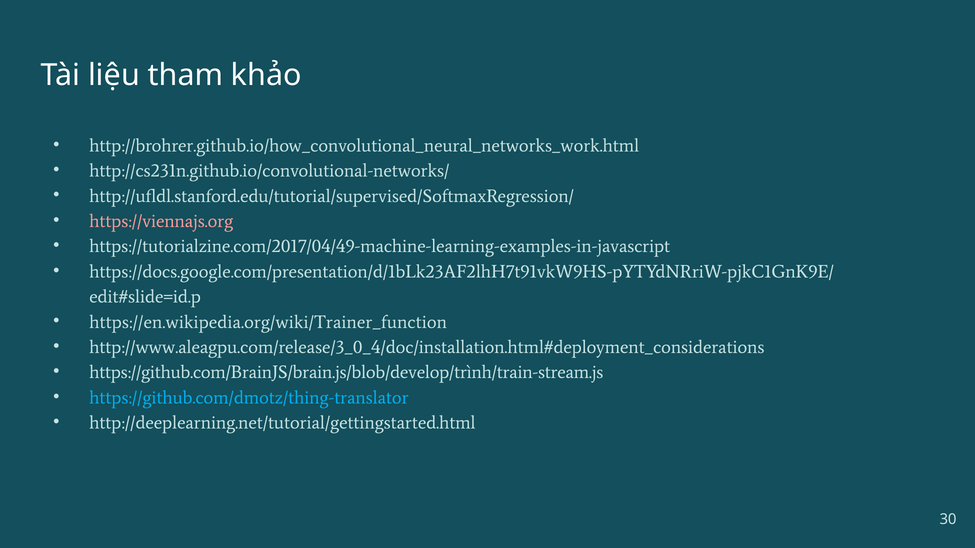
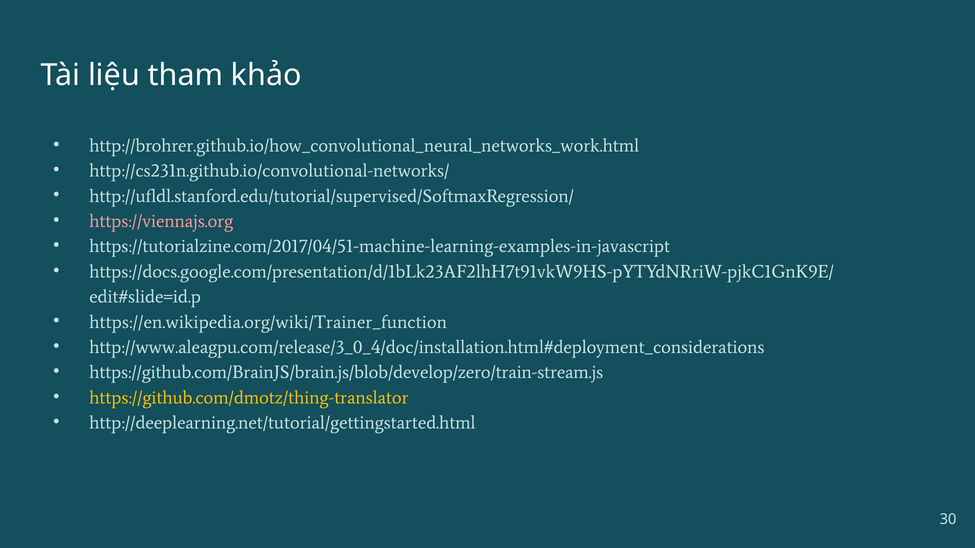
https://tutorialzine.com/2017/04/49-machine-learning-examples-in-javascript: https://tutorialzine.com/2017/04/49-machine-learning-examples-in-javascript -> https://tutorialzine.com/2017/04/51-machine-learning-examples-in-javascript (380, 247)
https://github.com/BrainJS/brain.js/blob/develop/trình/train-stream.js: https://github.com/BrainJS/brain.js/blob/develop/trình/train-stream.js -> https://github.com/BrainJS/brain.js/blob/develop/zero/train-stream.js (346, 373)
https://github.com/dmotz/thing-translator colour: light blue -> yellow (249, 398)
